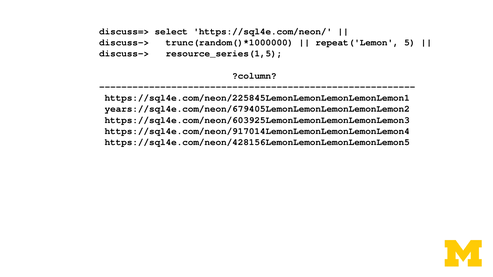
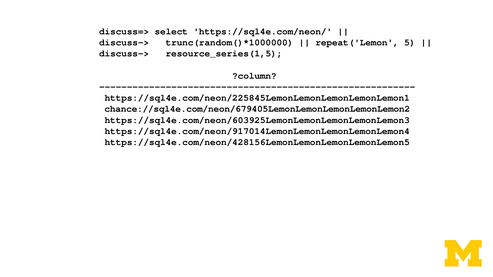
years://sql4e.com/neon/679405LemonLemonLemonLemonLemon2: years://sql4e.com/neon/679405LemonLemonLemonLemonLemon2 -> chance://sql4e.com/neon/679405LemonLemonLemonLemonLemon2 (257, 109)
